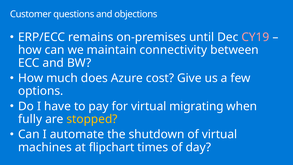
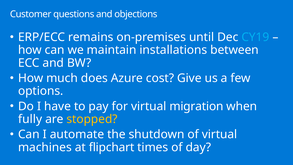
CY19 colour: pink -> light blue (255, 37)
connectivity: connectivity -> installations (173, 50)
migrating: migrating -> migration (196, 106)
